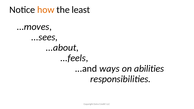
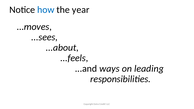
how colour: orange -> blue (46, 10)
least: least -> year (81, 10)
abilities: abilities -> leading (149, 69)
